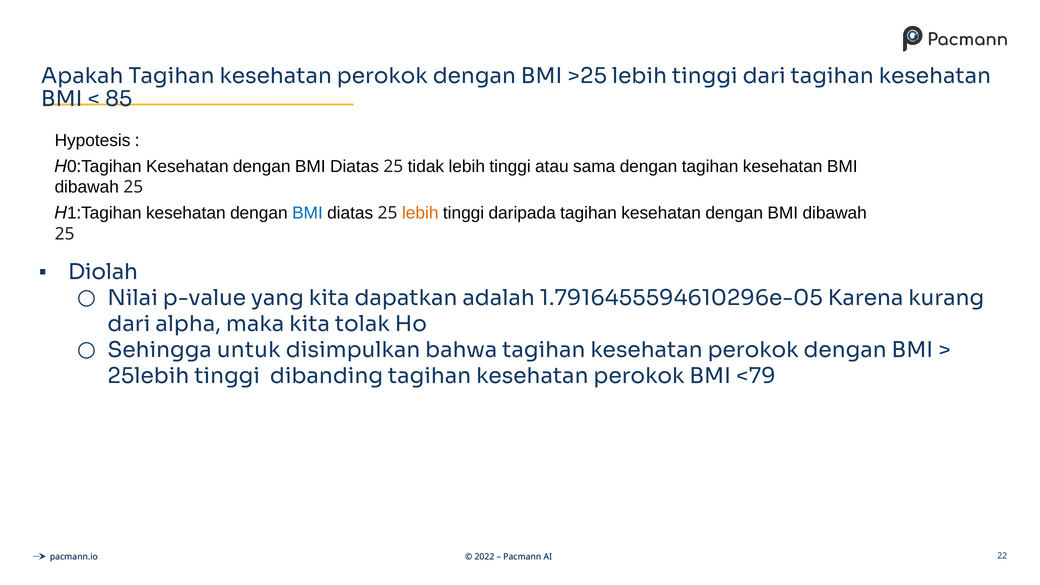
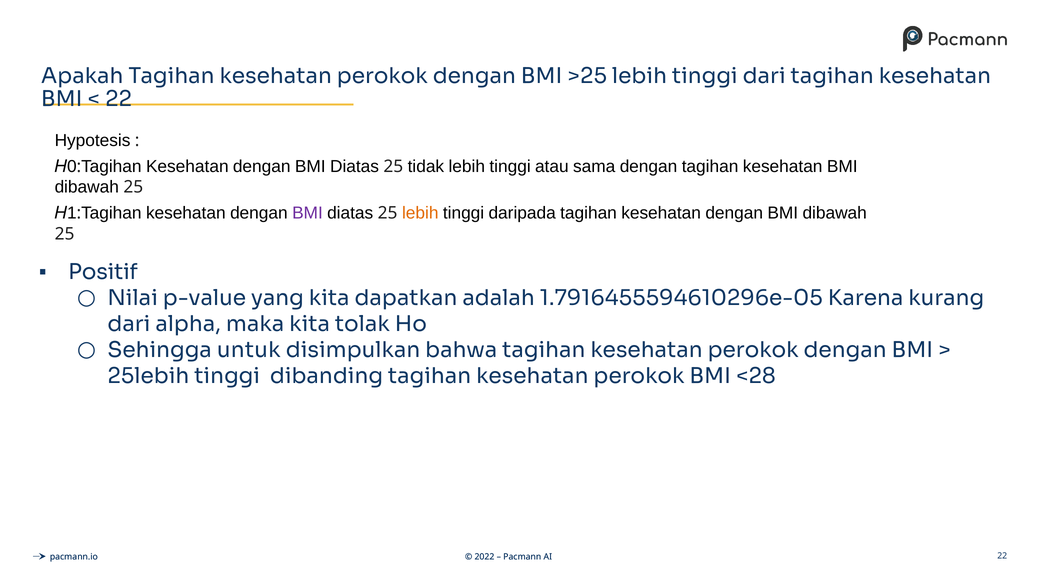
85: 85 -> 22 (119, 99)
BMI colour: blue -> purple (307, 213)
Diolah: Diolah -> Positif (103, 272)
<79: <79 -> <28 (756, 376)
